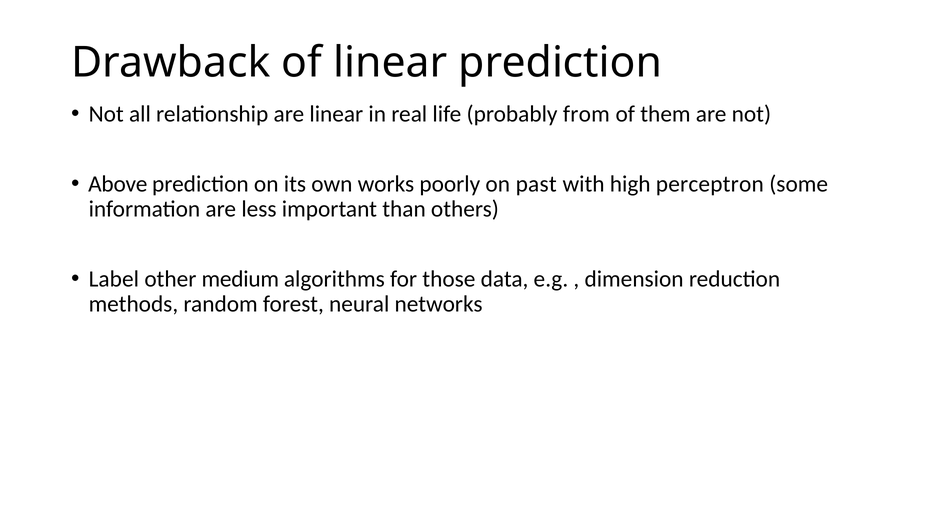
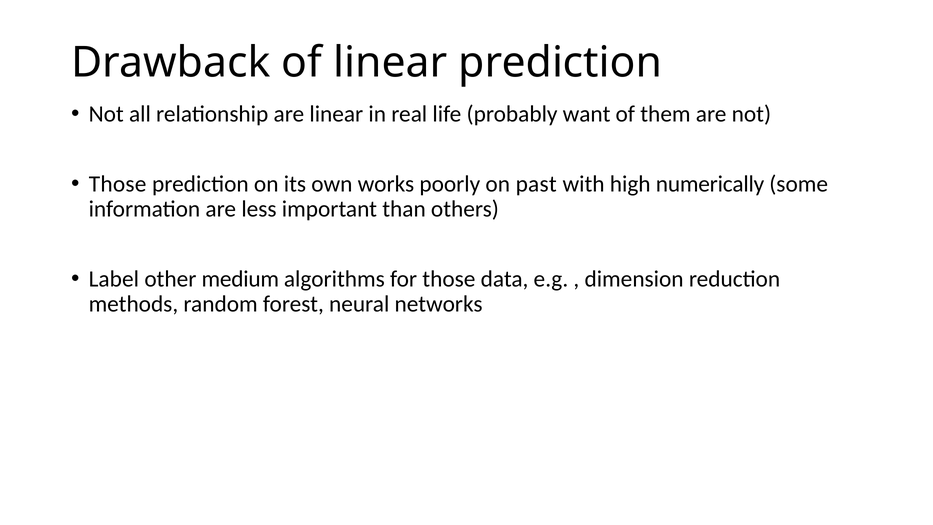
from: from -> want (587, 114)
Above: Above -> Those (118, 184)
perceptron: perceptron -> numerically (710, 184)
